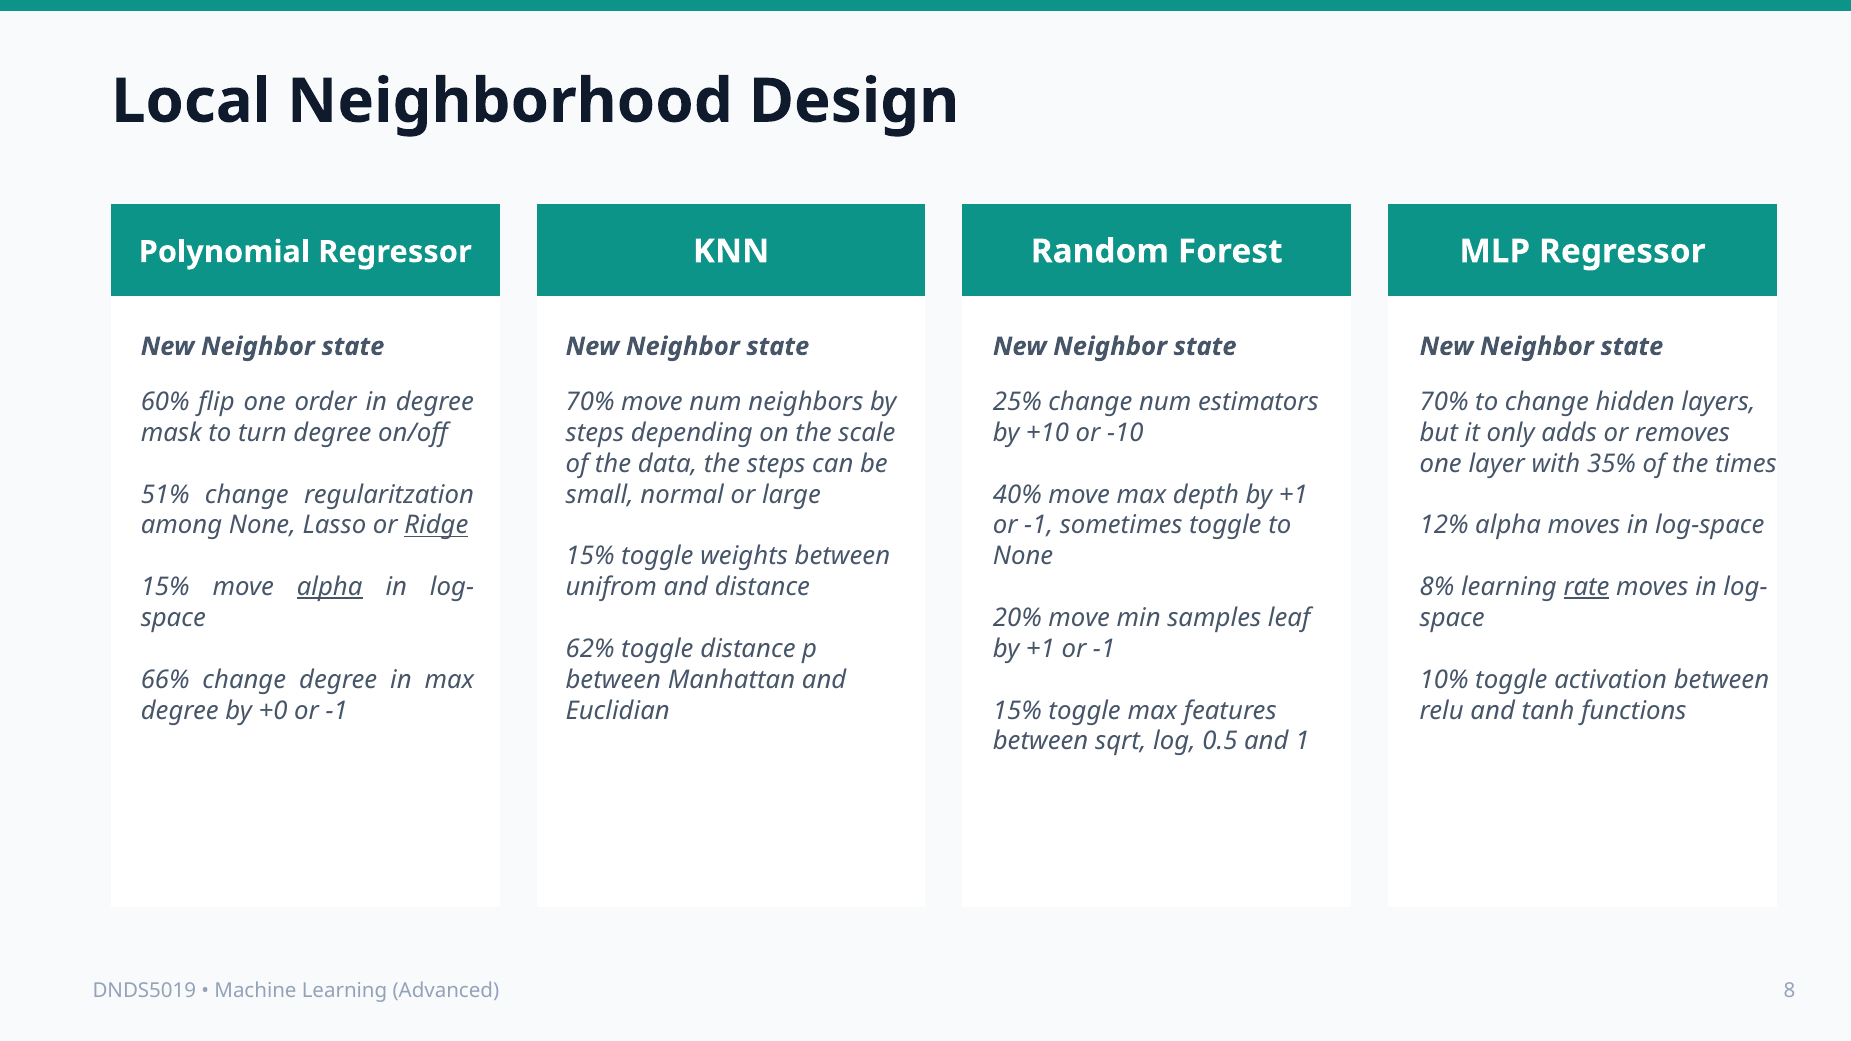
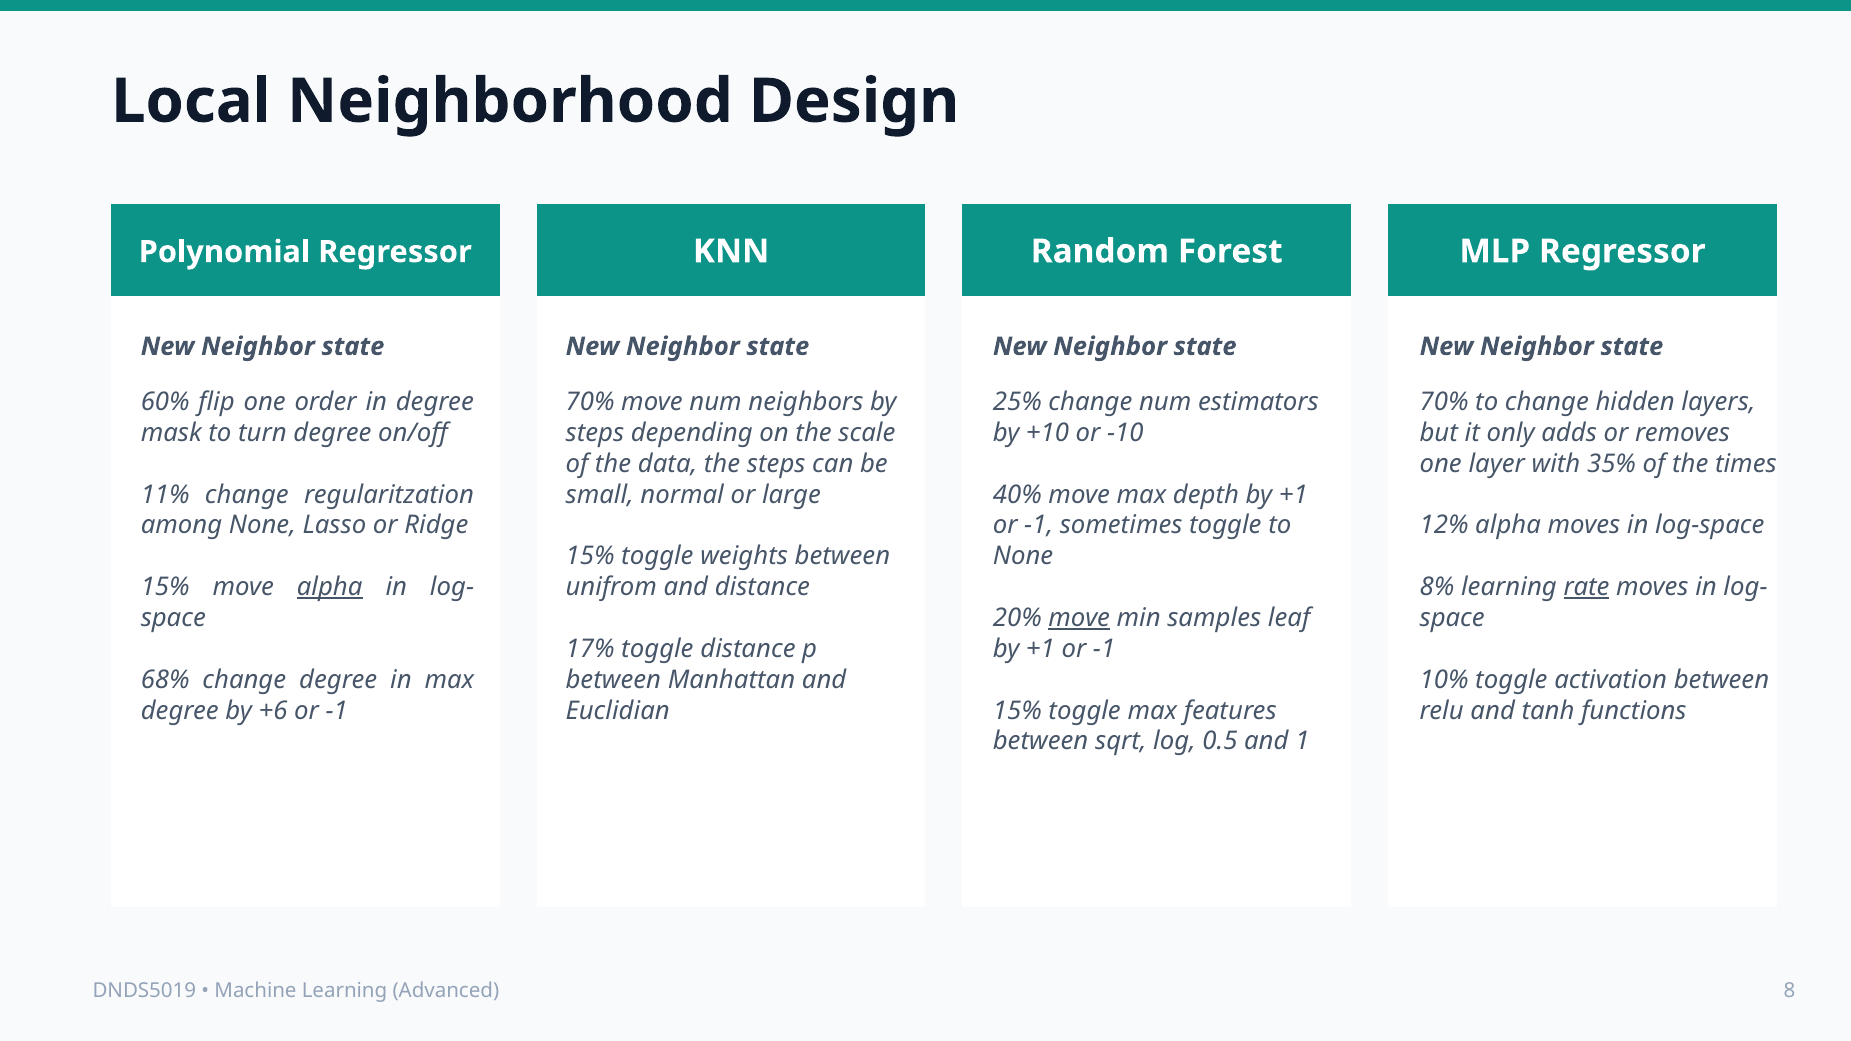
51%: 51% -> 11% (165, 495)
Ridge underline: present -> none (436, 525)
move underline: none -> present (1079, 618)
62%: 62% -> 17% (590, 649)
66%: 66% -> 68% (165, 680)
+0: +0 -> +6 (273, 711)
